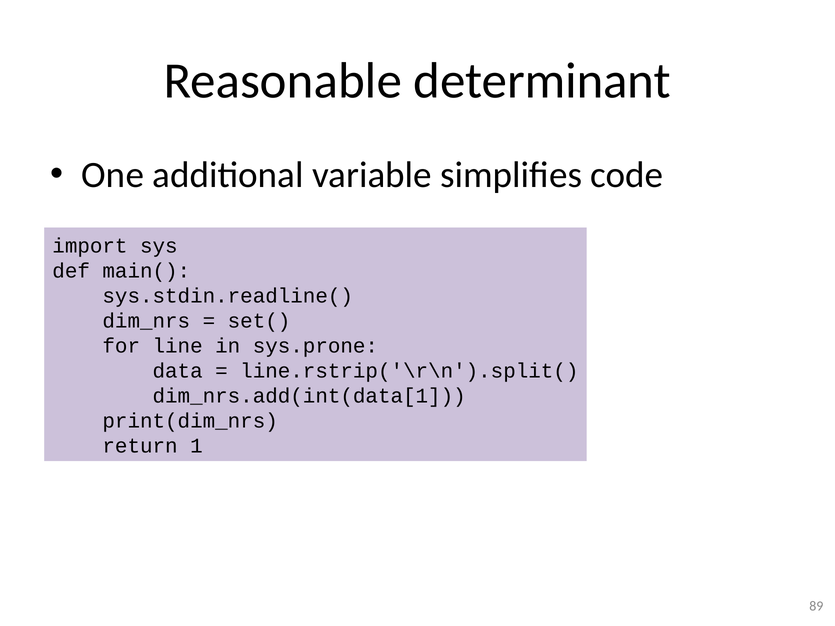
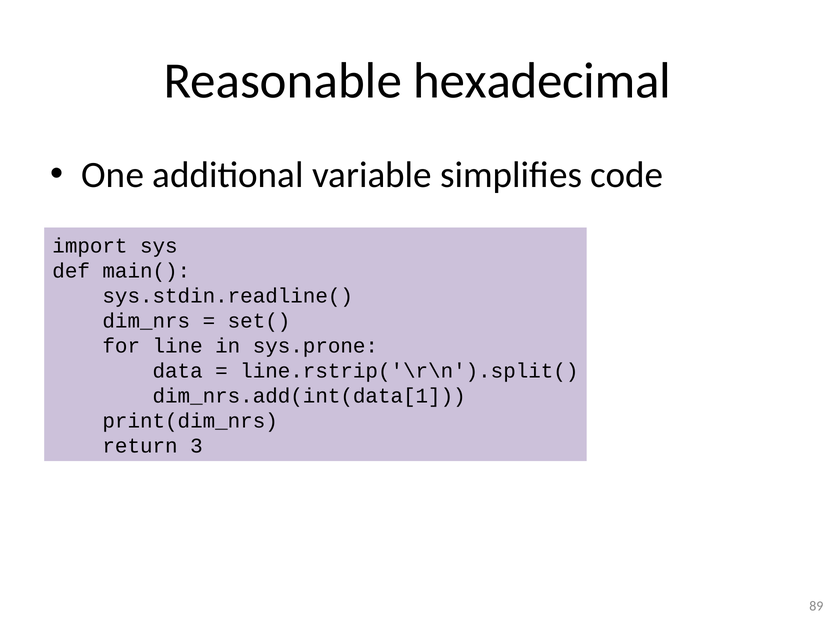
determinant: determinant -> hexadecimal (542, 81)
1: 1 -> 3 (196, 446)
